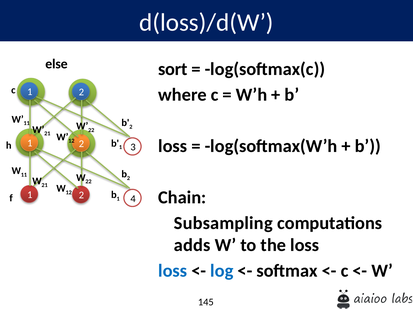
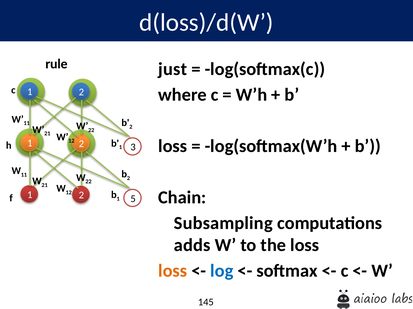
else: else -> rule (56, 64)
sort: sort -> just (173, 69)
4: 4 -> 5 (133, 199)
loss colour: blue -> orange (173, 272)
